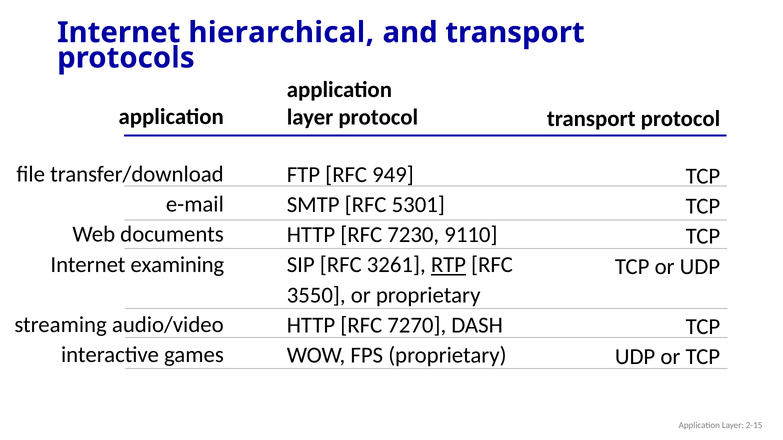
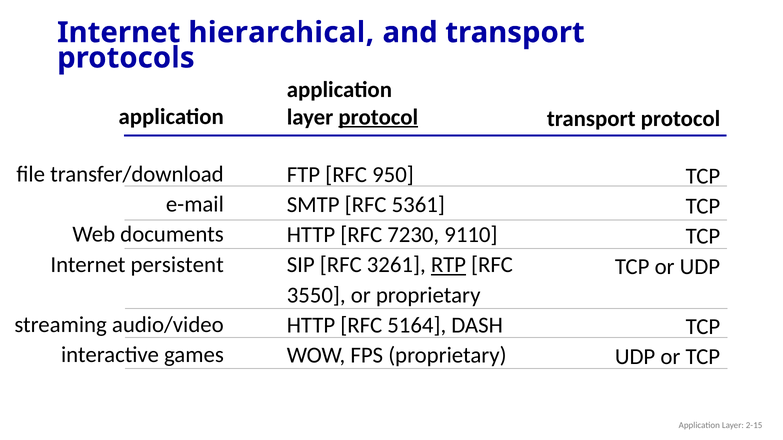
protocol underline: none -> present (378, 117)
949: 949 -> 950 (393, 175)
5301: 5301 -> 5361 (418, 205)
examining: examining -> persistent (177, 265)
7270: 7270 -> 5164 (417, 325)
